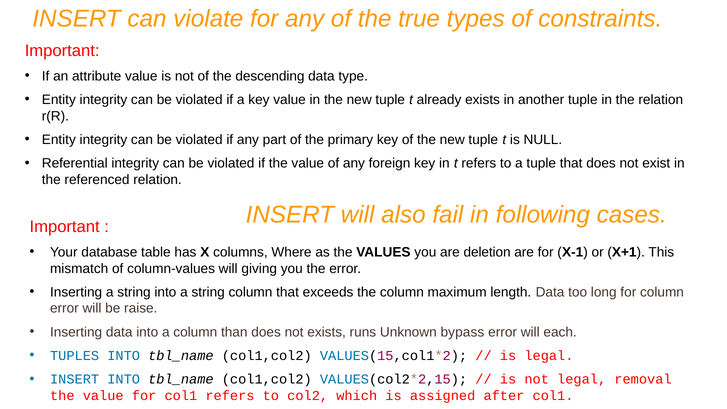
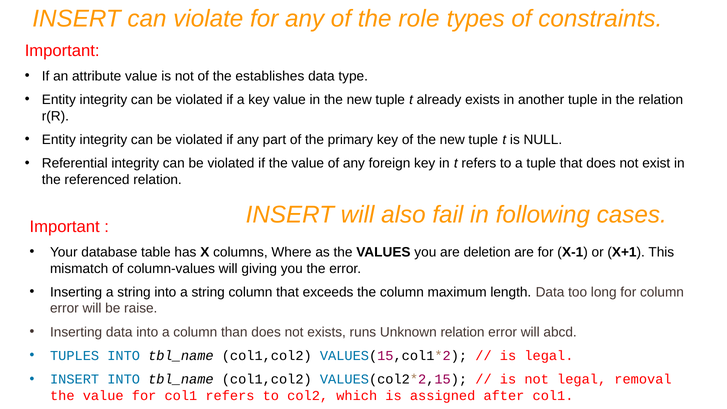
true: true -> role (419, 19)
descending: descending -> establishes (270, 76)
Unknown bypass: bypass -> relation (463, 332)
each: each -> abcd (560, 332)
